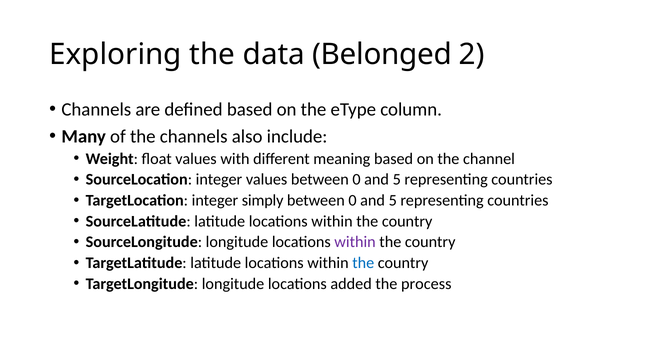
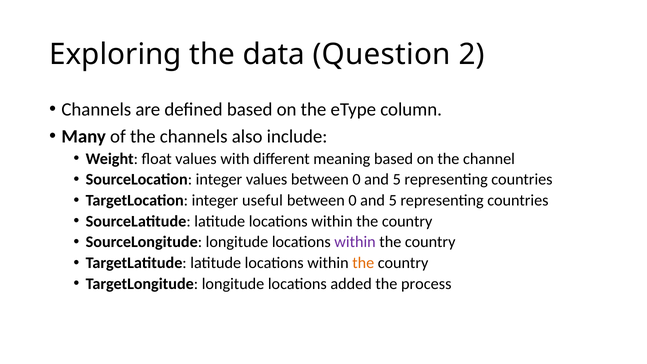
Belonged: Belonged -> Question (382, 54)
simply: simply -> useful (262, 200)
the colour: blue -> orange (363, 263)
